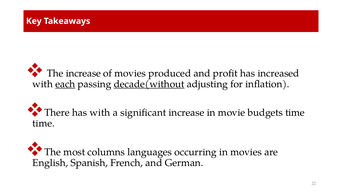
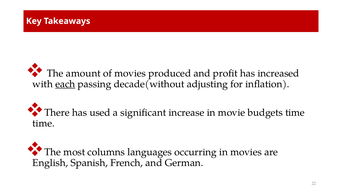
The increase: increase -> amount (83, 73)
decade(without underline: present -> none (149, 84)
has with: with -> used (100, 113)
